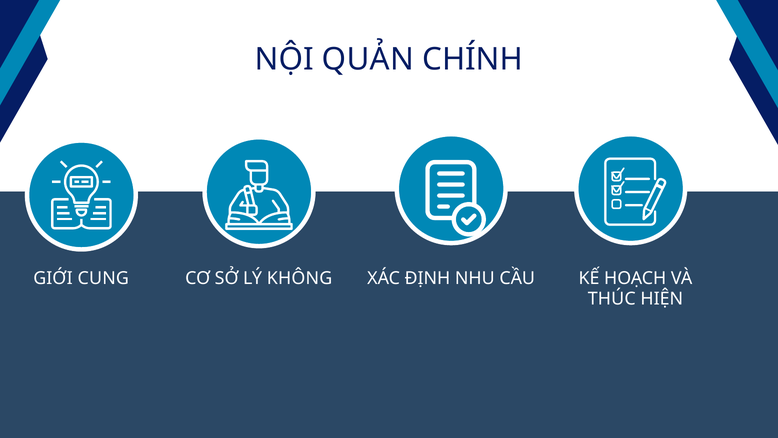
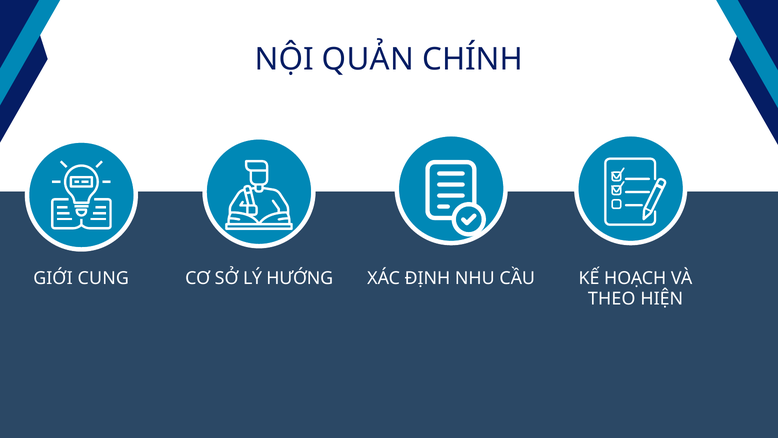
KHÔNG: KHÔNG -> HƯỚNG (300, 278)
THÚC: THÚC -> THEO (612, 298)
